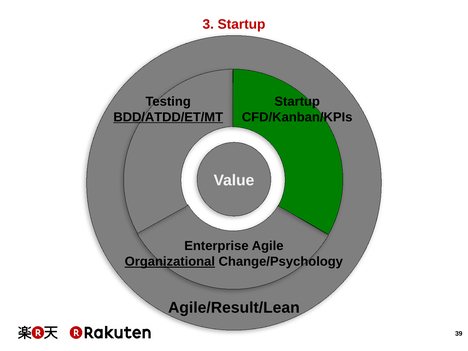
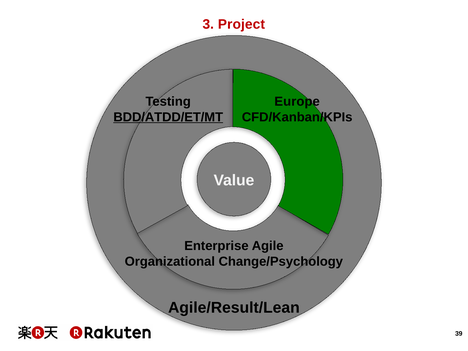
3 Startup: Startup -> Project (241, 24)
Startup: Startup -> Europe (297, 101)
Organizational underline: present -> none (170, 262)
